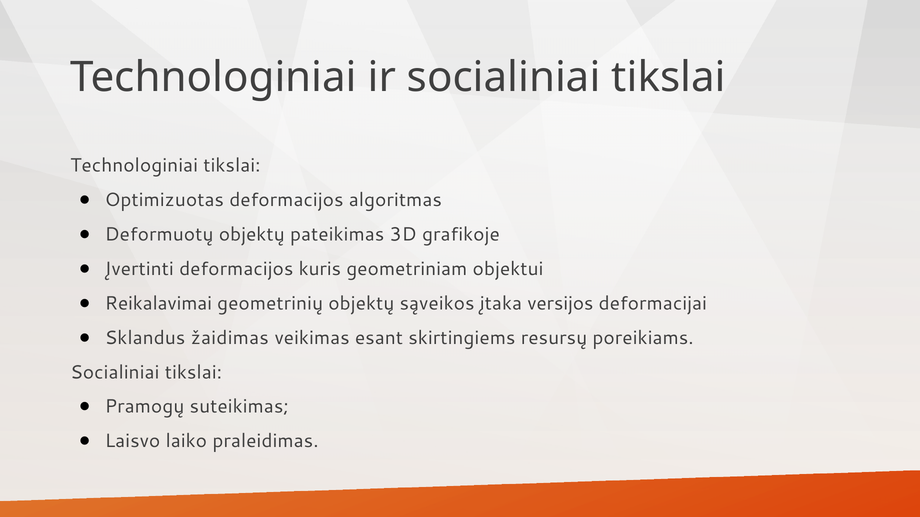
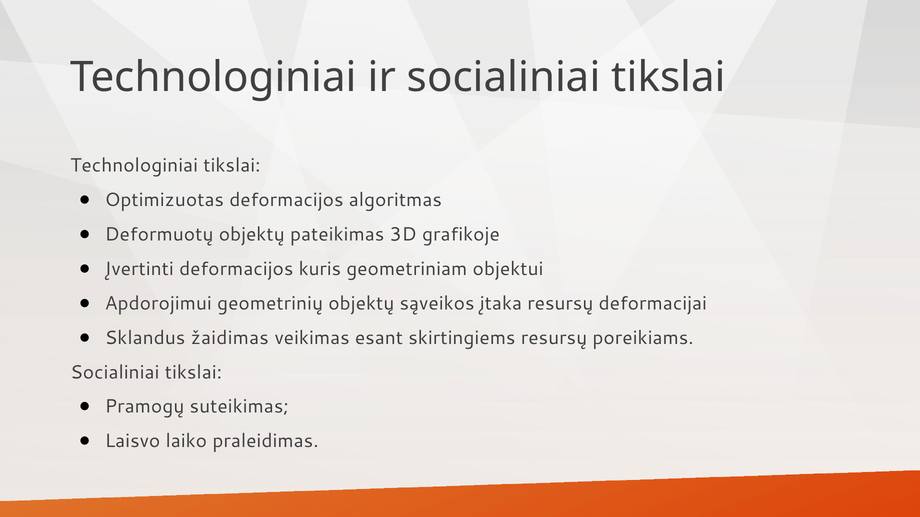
Reikalavimai: Reikalavimai -> Apdorojimui (158, 304)
įtaka versijos: versijos -> resursų (560, 304)
